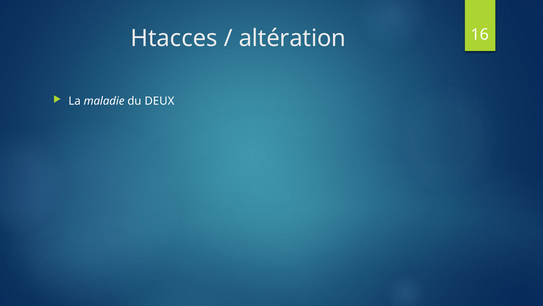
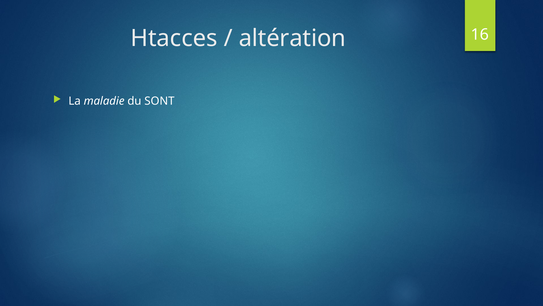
DEUX: DEUX -> SONT (159, 101)
